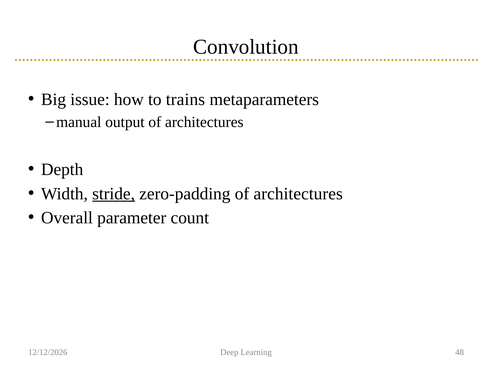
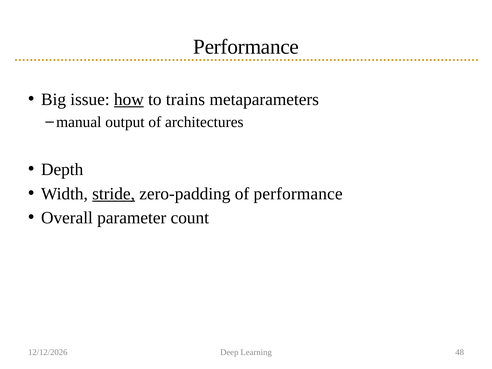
Convolution: Convolution -> Performance (246, 47)
how underline: none -> present (129, 99)
zero-padding of architectures: architectures -> performance (298, 194)
